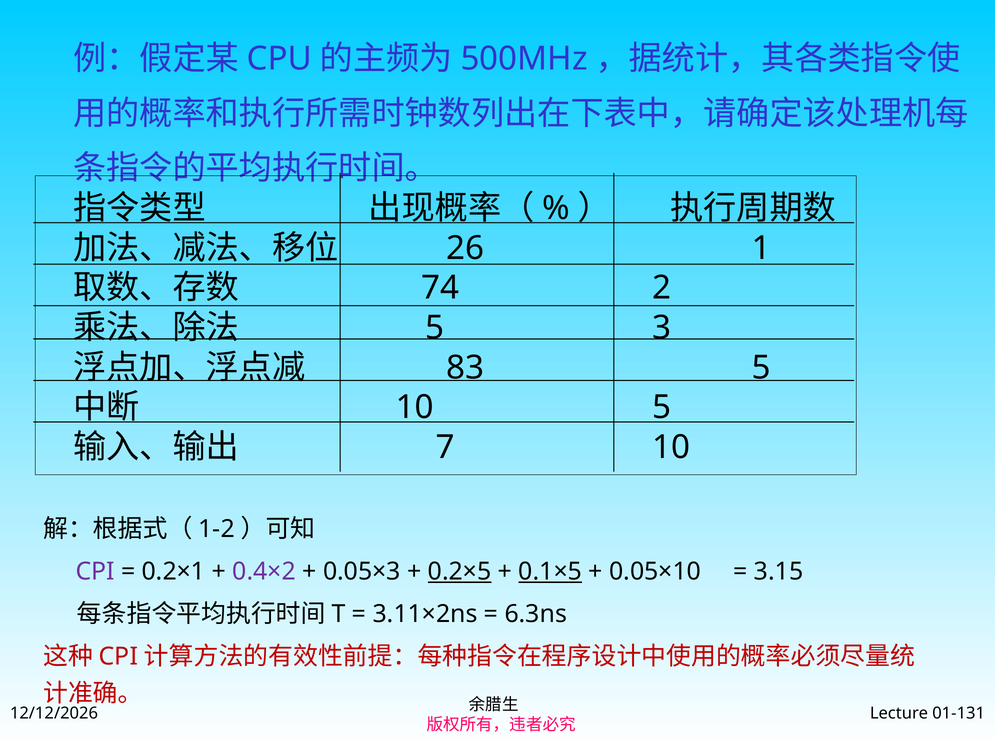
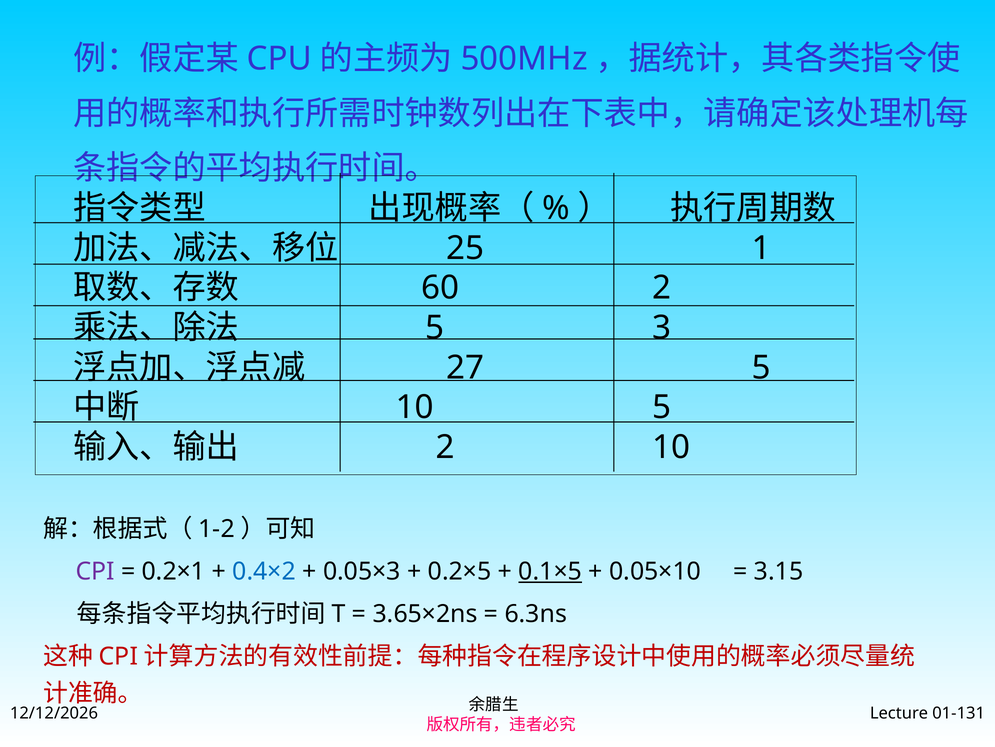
26: 26 -> 25 (465, 248)
74: 74 -> 60 (440, 288)
83: 83 -> 27 (465, 367)
7: 7 -> 2 (445, 447)
0.4×2 colour: purple -> blue (264, 571)
0.2×5 underline: present -> none (460, 571)
3.11×2ns: 3.11×2ns -> 3.65×2ns (425, 614)
